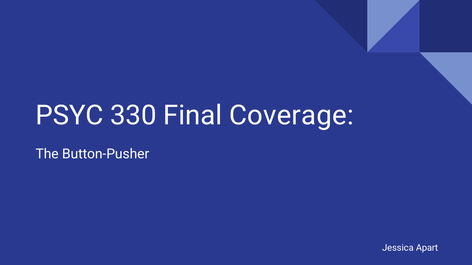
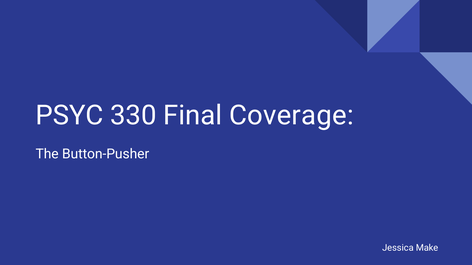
Apart: Apart -> Make (427, 248)
